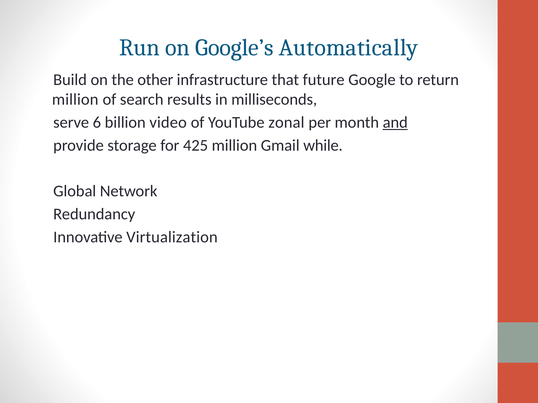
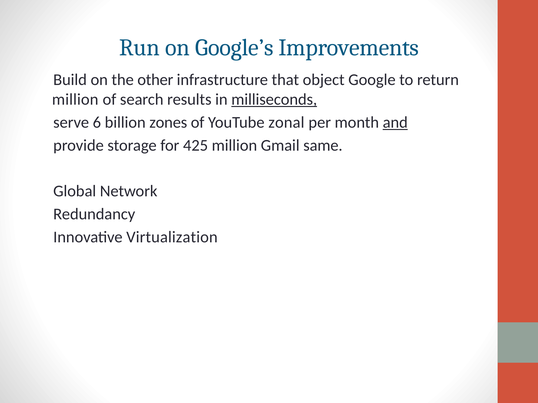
Automatically: Automatically -> Improvements (349, 48)
future: future -> object (324, 80)
milliseconds underline: none -> present (274, 100)
video: video -> zones (168, 123)
while: while -> same (323, 146)
